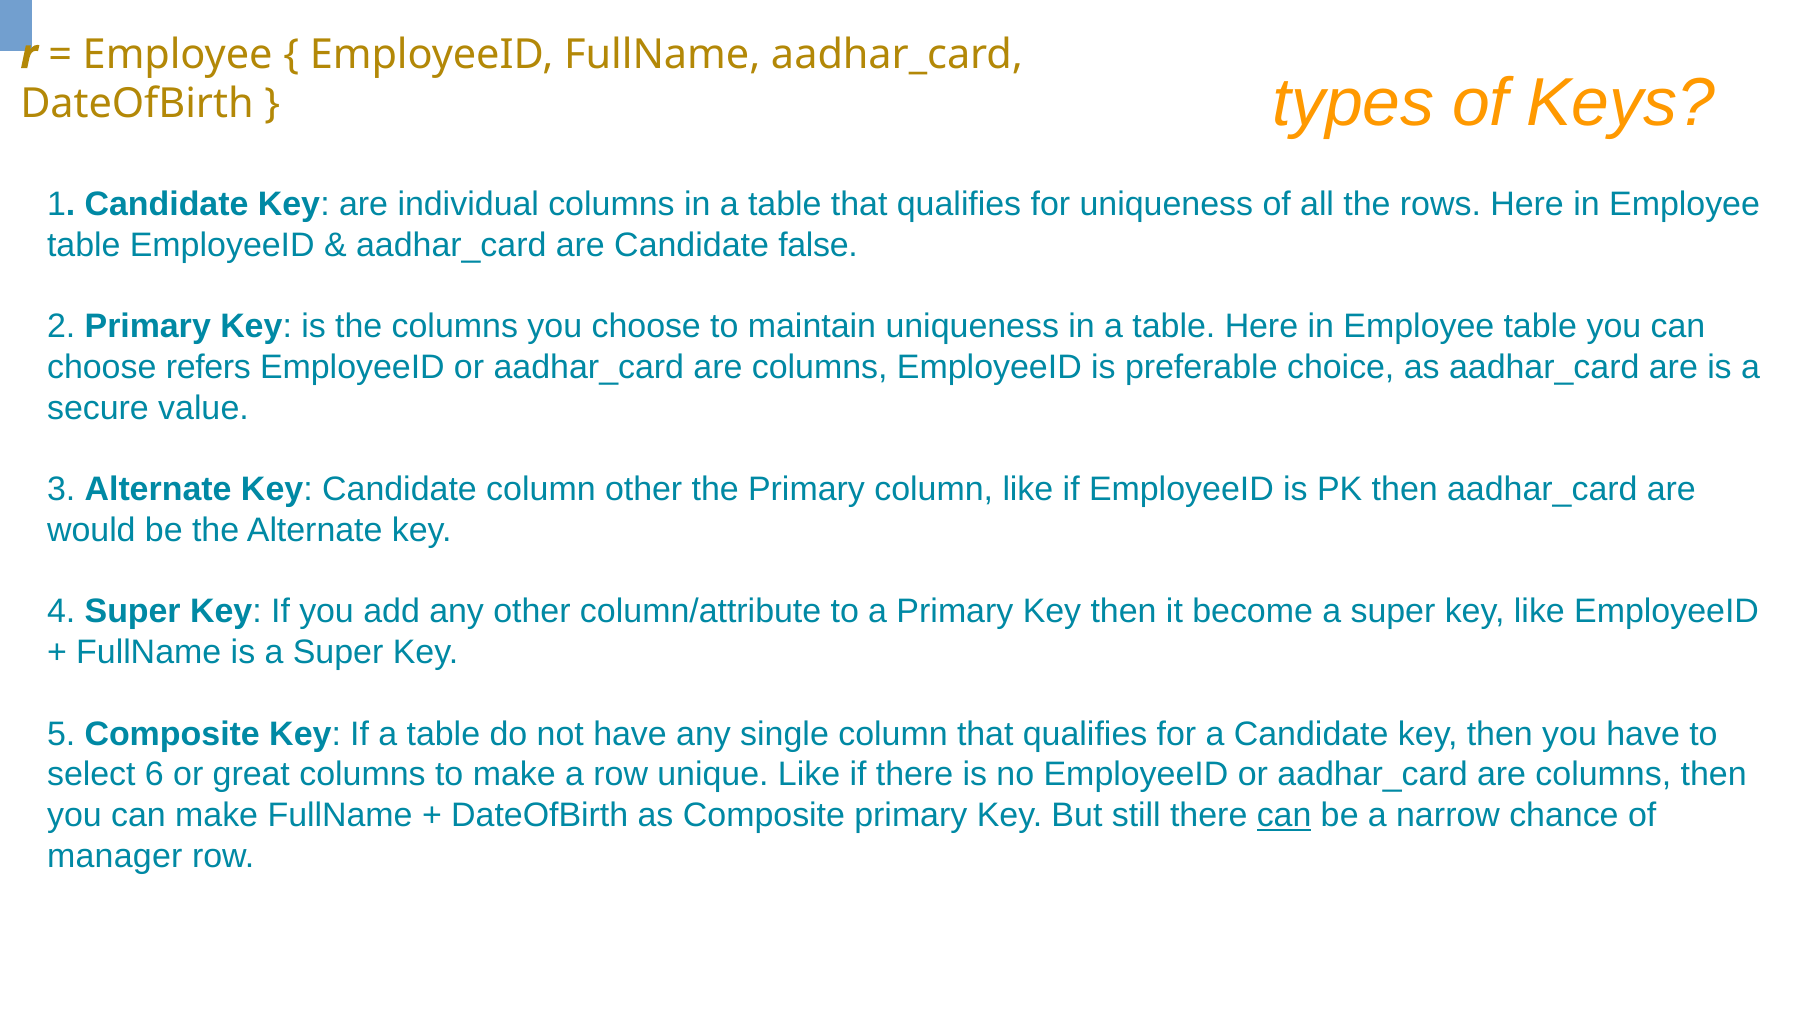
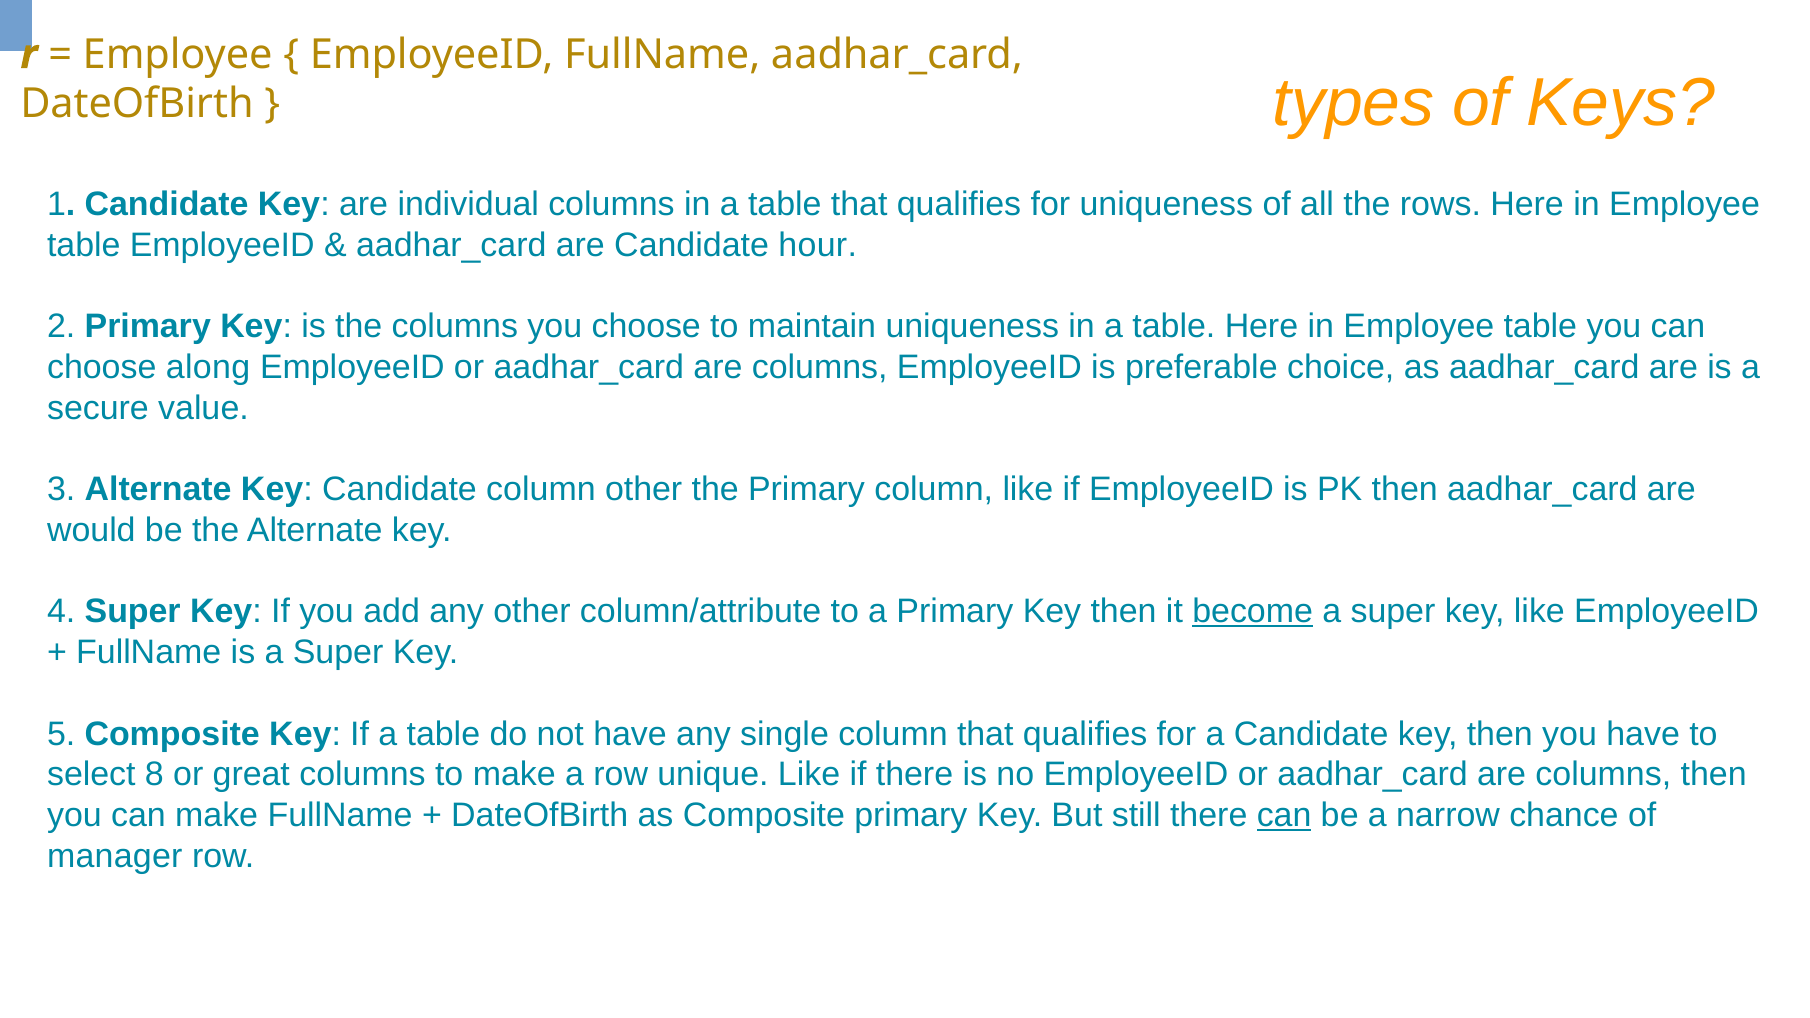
false: false -> hour (818, 245)
refers: refers -> along (208, 368)
become underline: none -> present (1253, 612)
6: 6 -> 8 (154, 775)
